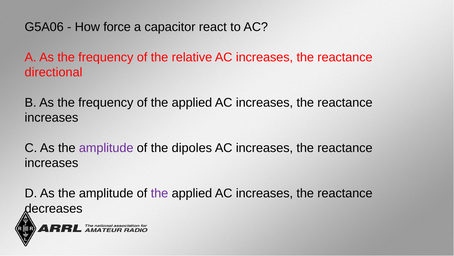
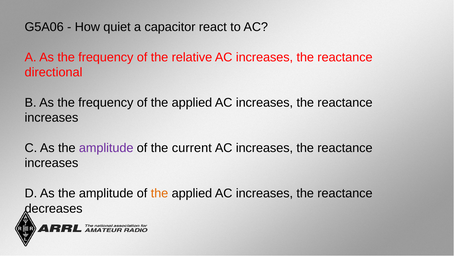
force: force -> quiet (117, 27)
dipoles: dipoles -> current (192, 148)
the colour: purple -> orange (160, 193)
